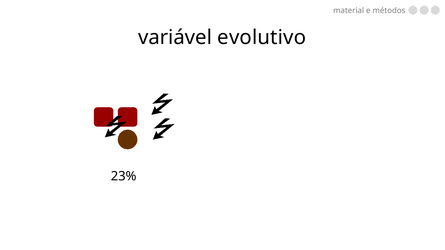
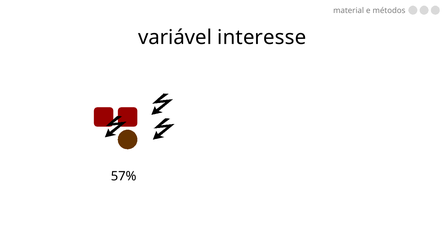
evolutivo: evolutivo -> interesse (262, 37)
23%: 23% -> 57% (124, 177)
